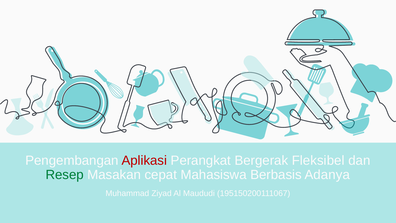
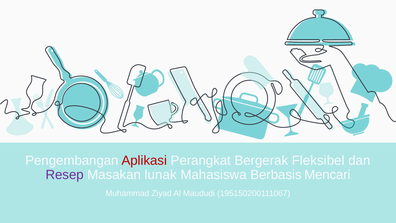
Resep colour: green -> purple (65, 174)
cepat: cepat -> lunak (161, 174)
Adanya: Adanya -> Mencari (327, 174)
